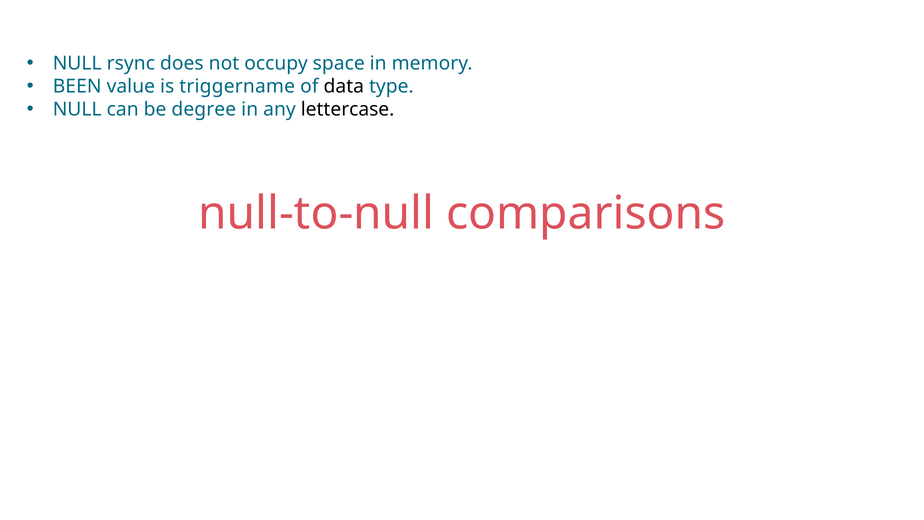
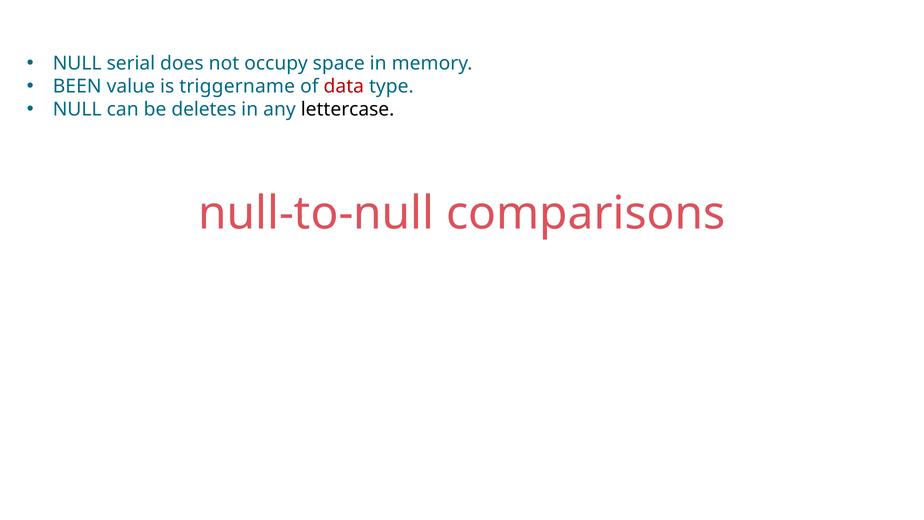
rsync: rsync -> serial (131, 63)
data colour: black -> red (344, 86)
degree: degree -> deletes (204, 110)
